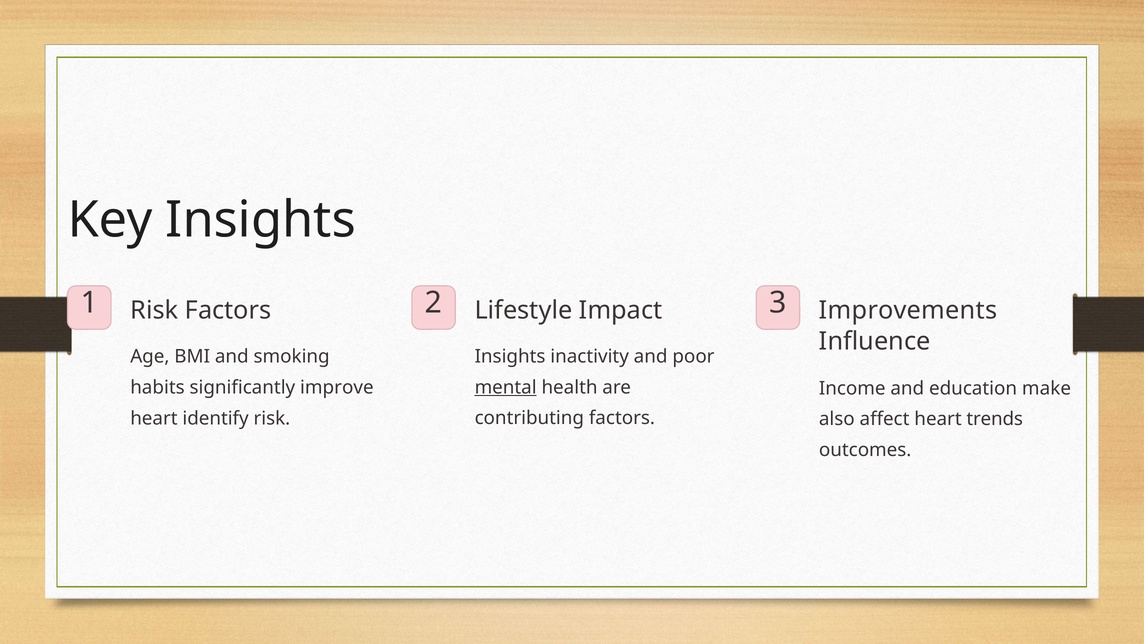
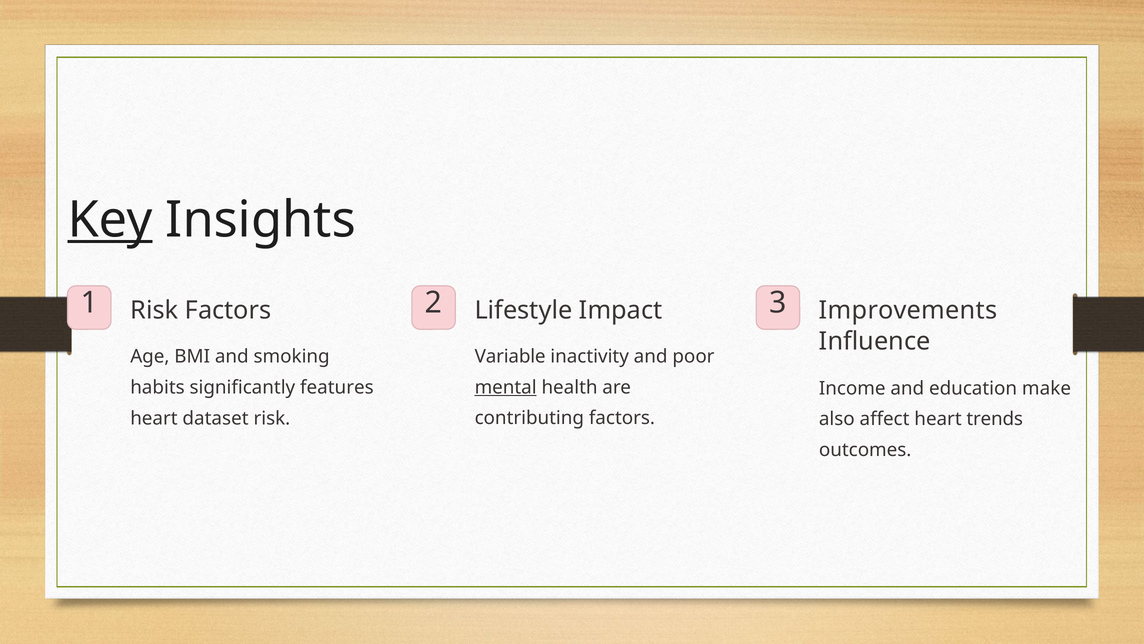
Key underline: none -> present (110, 220)
Insights: Insights -> Variable (510, 356)
improve: improve -> features (337, 387)
identify: identify -> dataset (216, 418)
